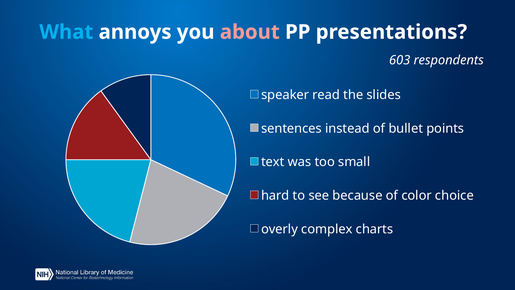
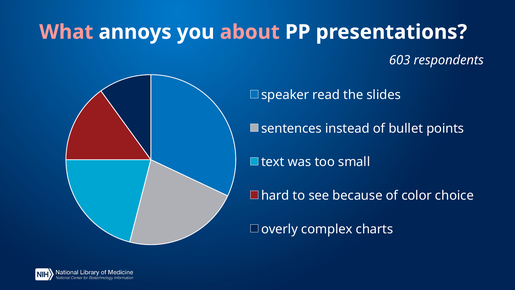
What colour: light blue -> pink (66, 32)
